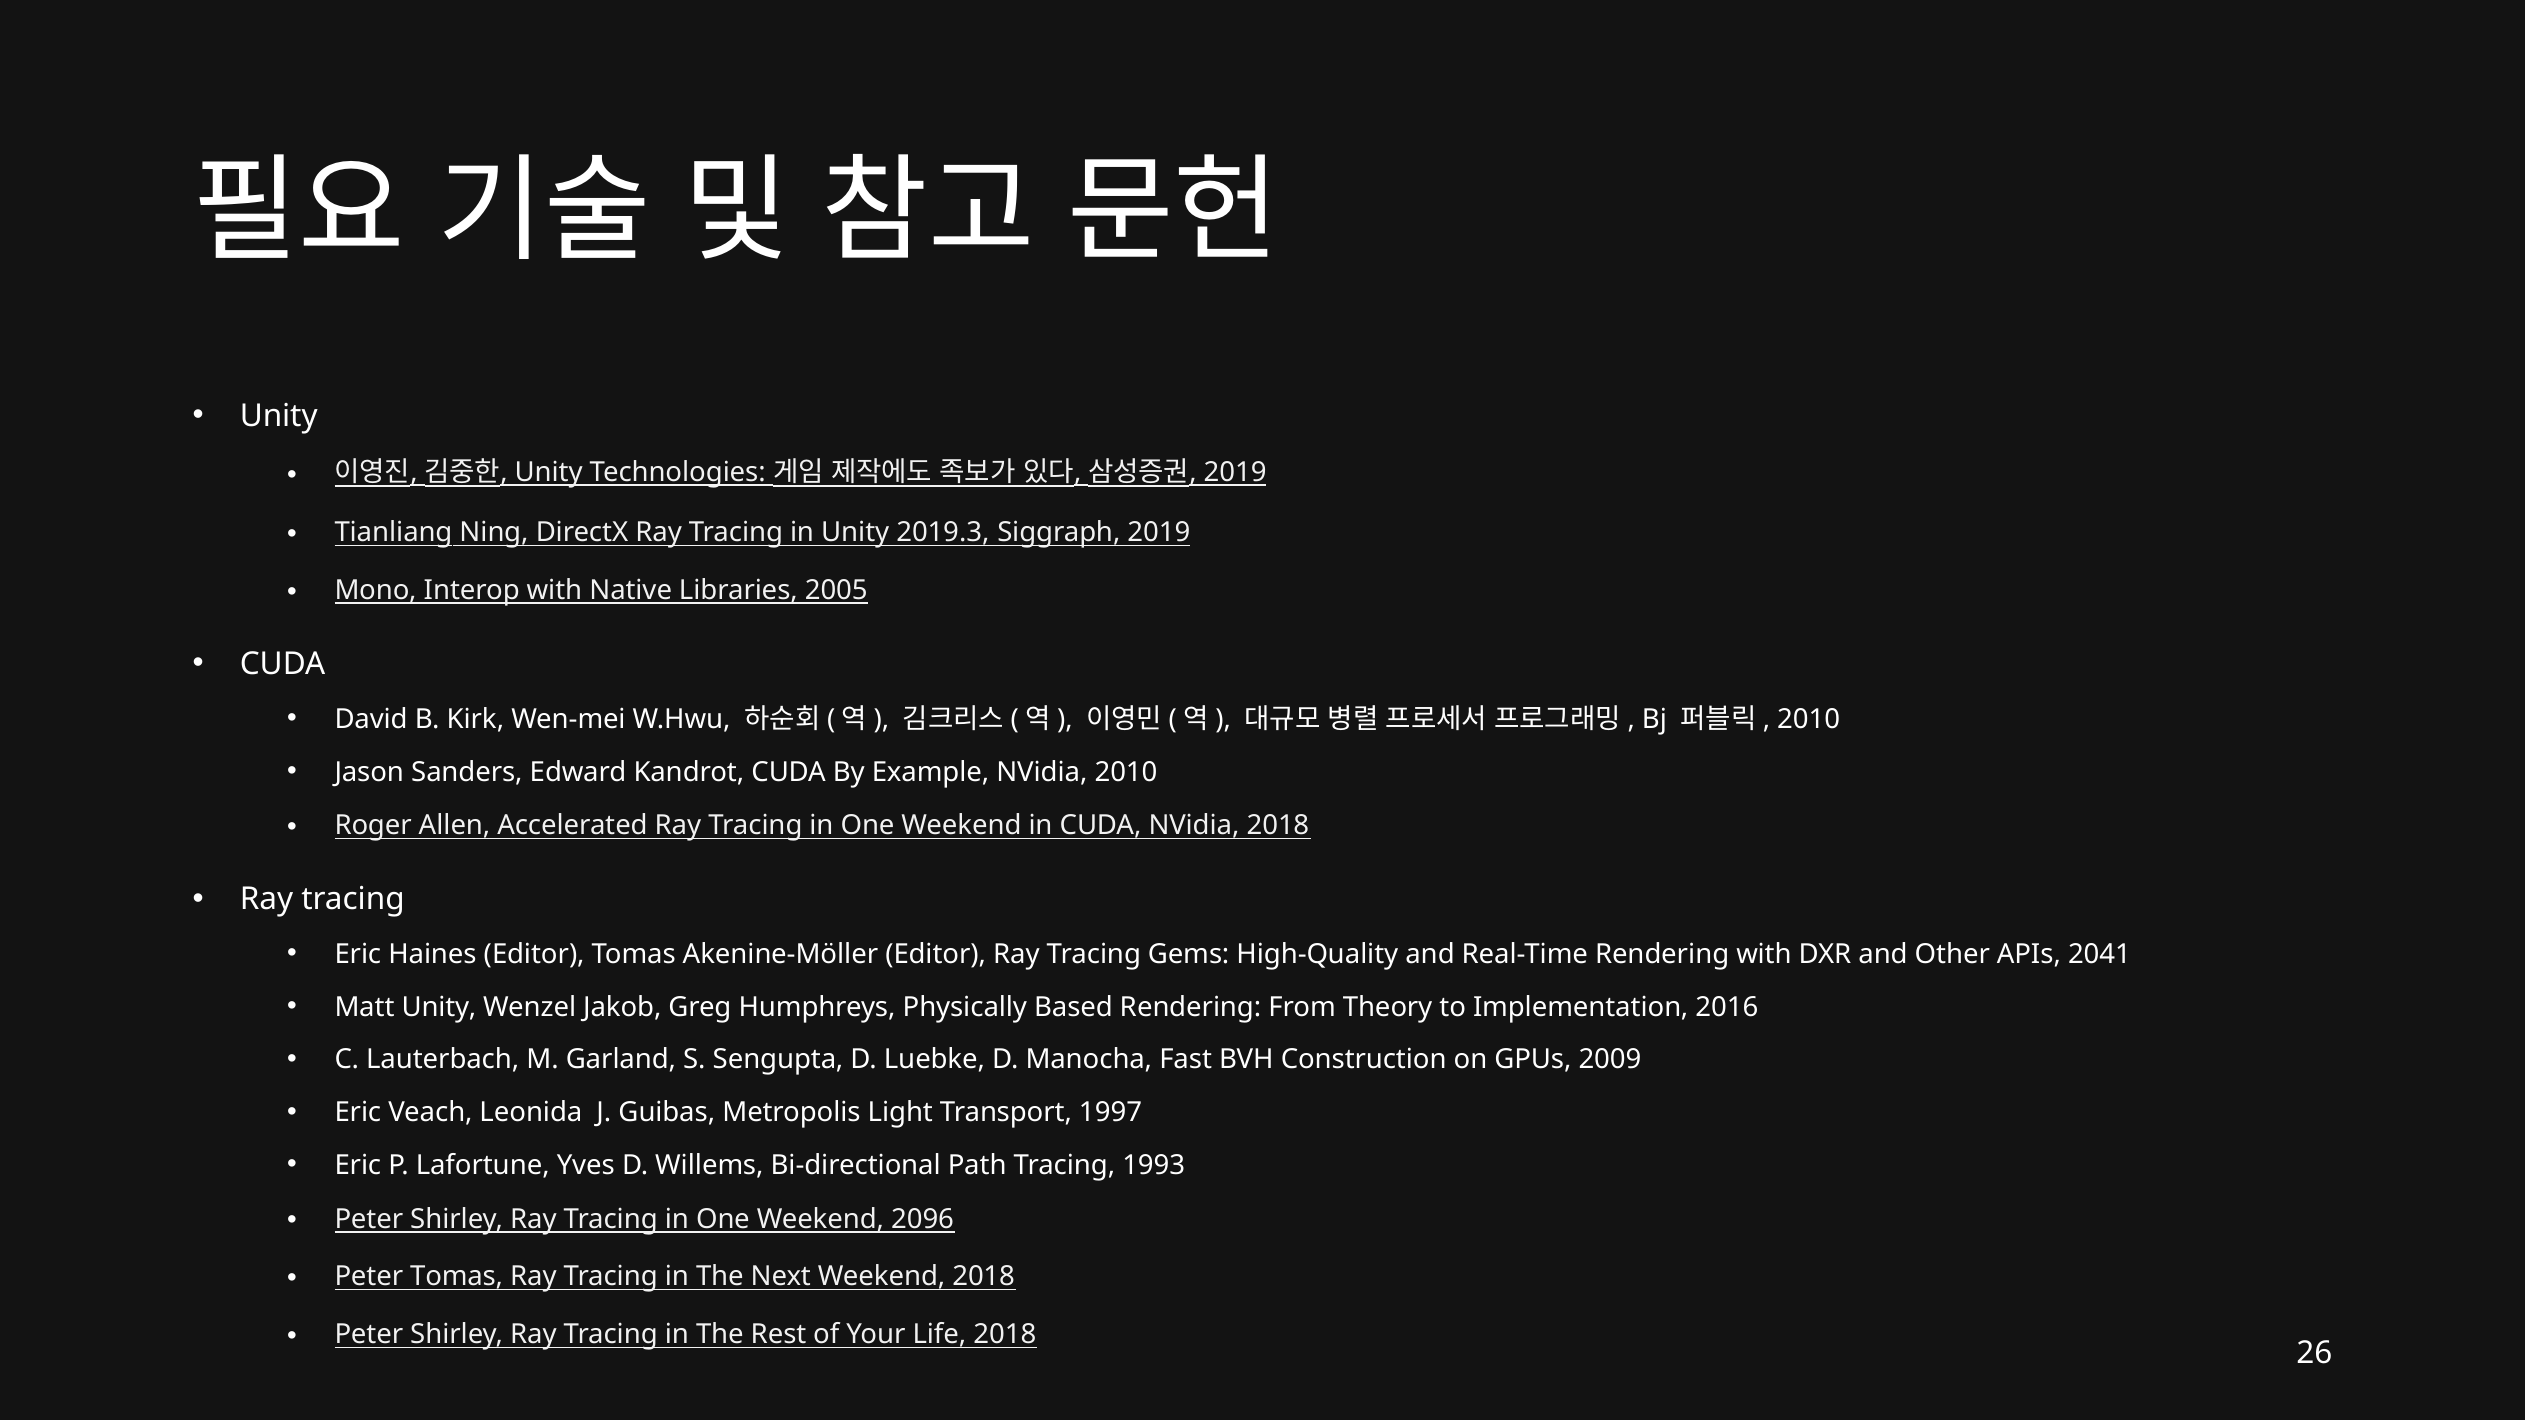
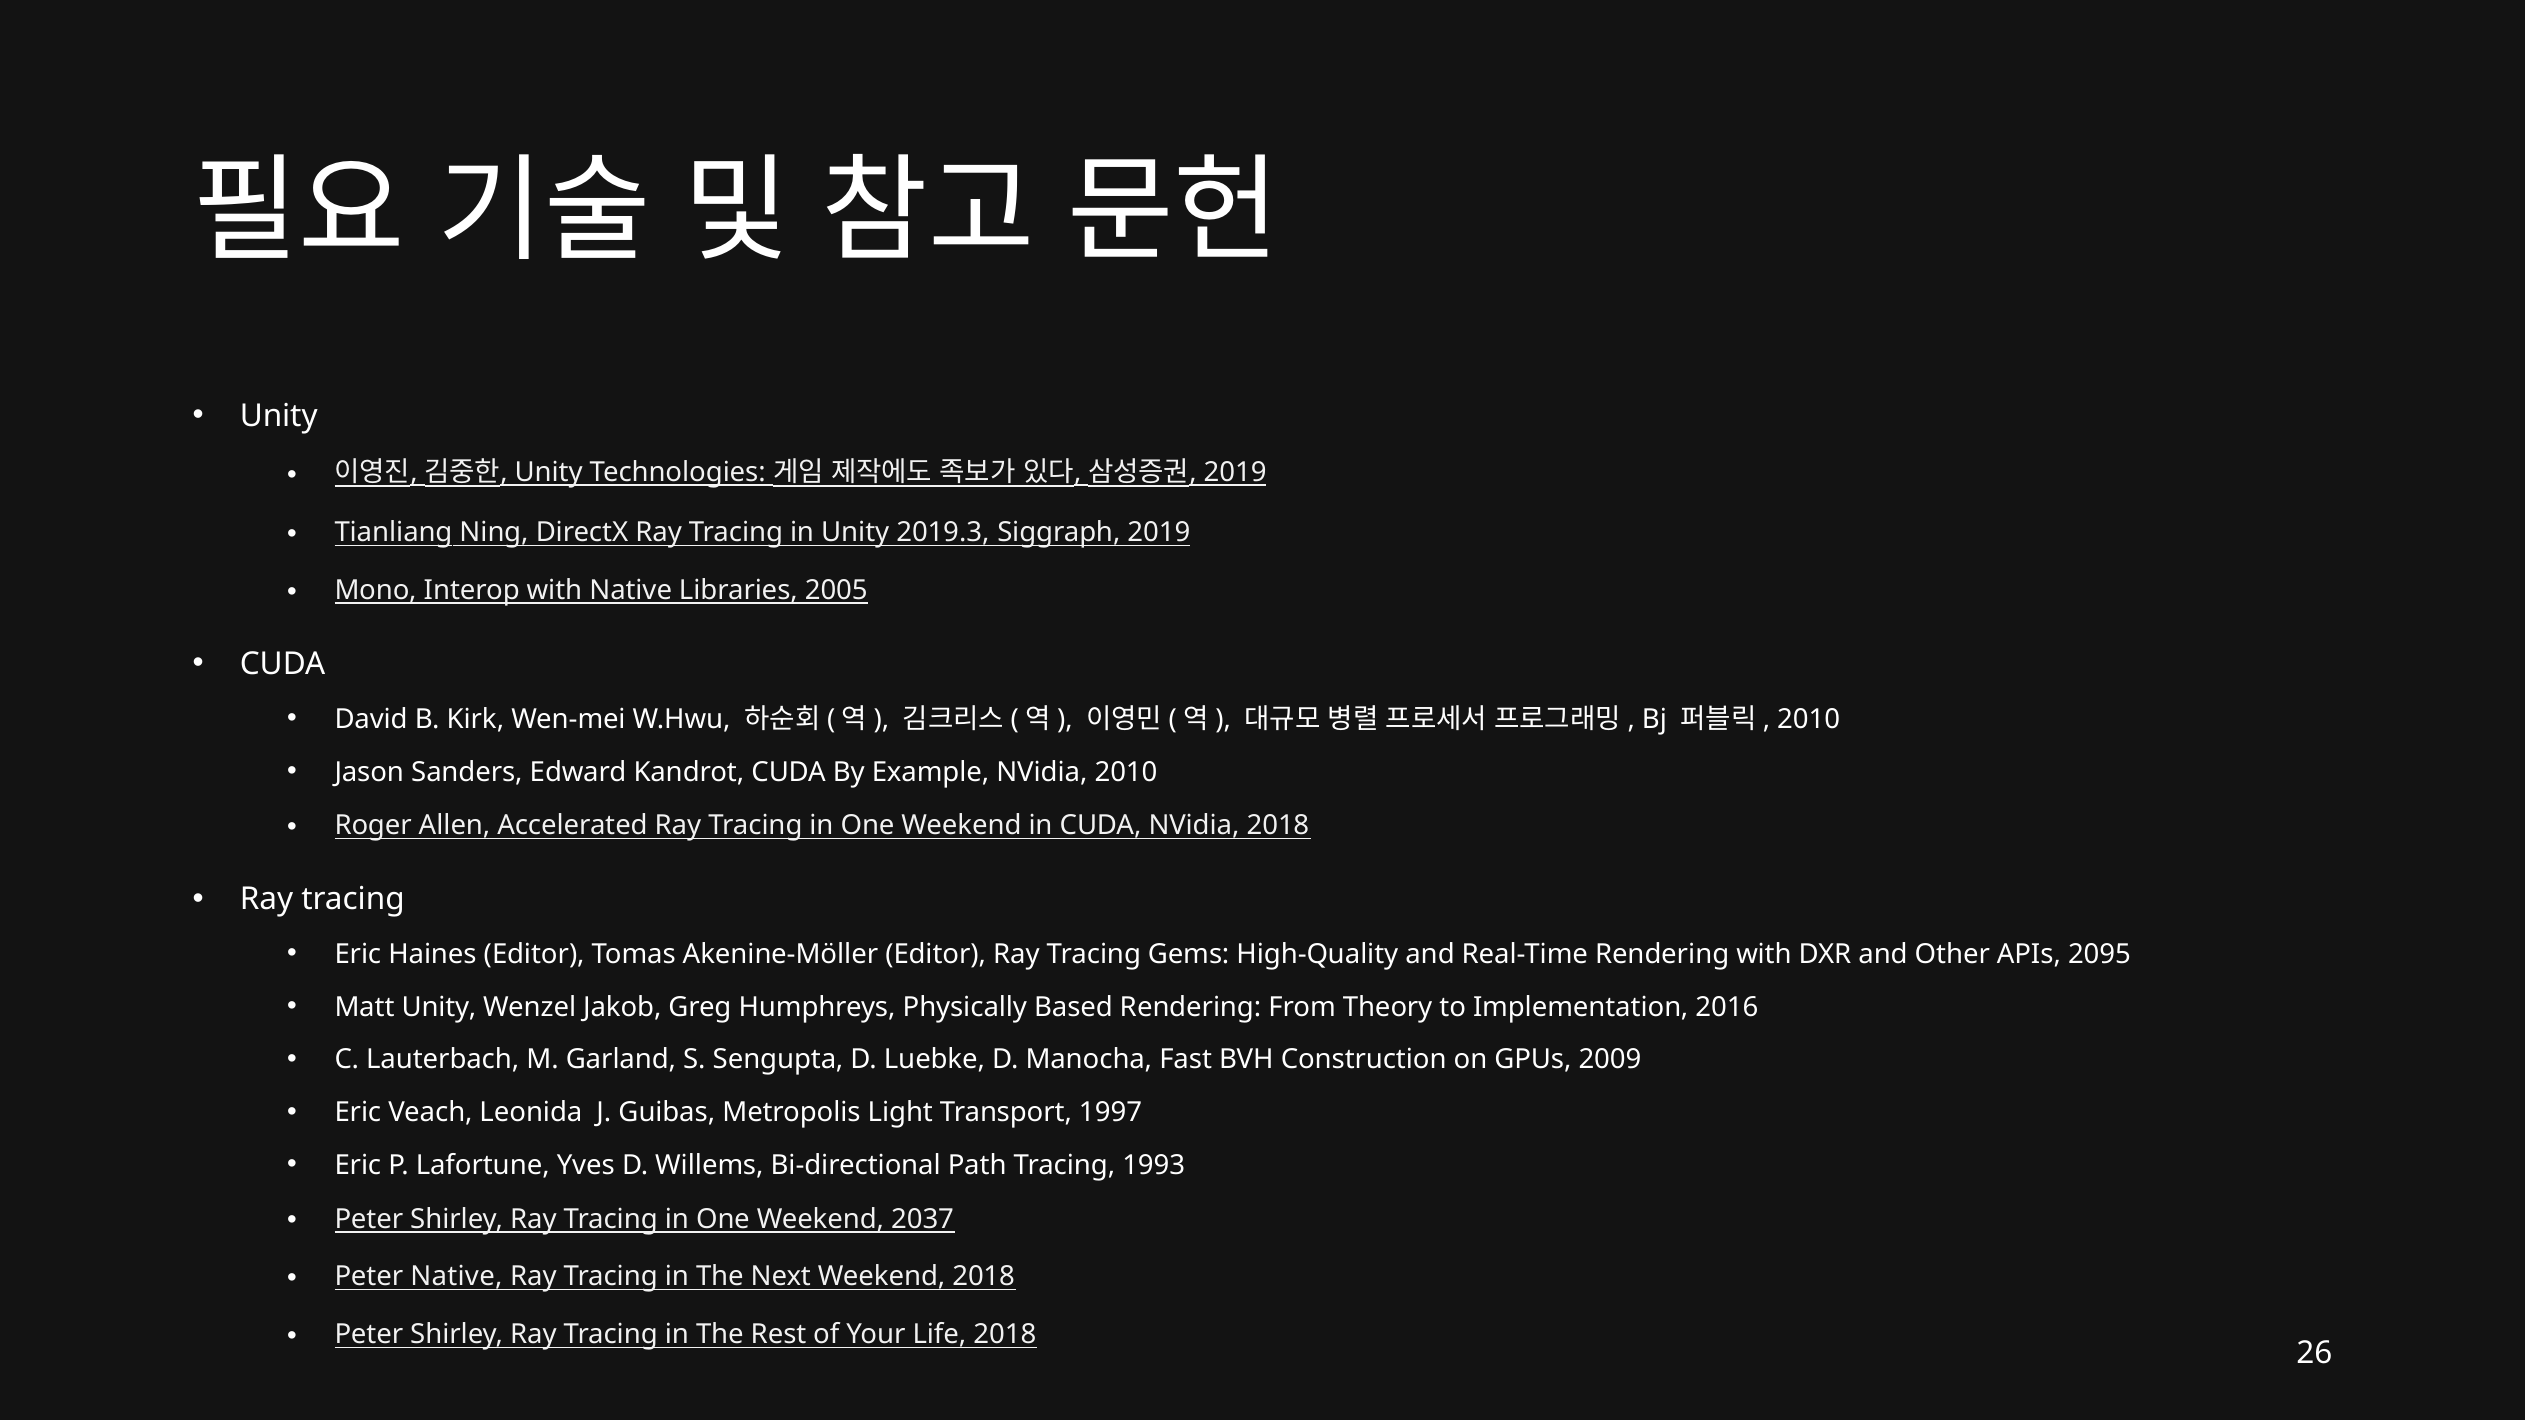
2041: 2041 -> 2095 (2099, 954)
2096: 2096 -> 2037 (923, 1219)
Peter Tomas: Tomas -> Native (456, 1277)
